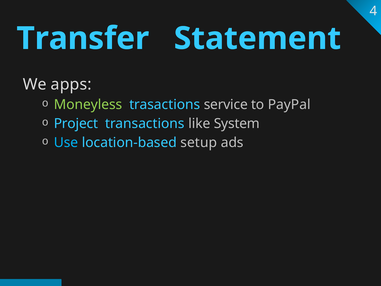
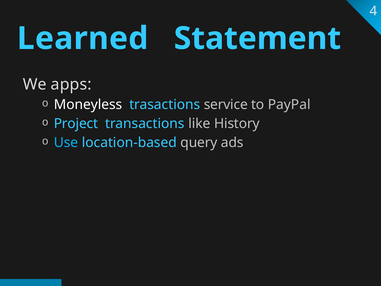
Transfer: Transfer -> Learned (83, 38)
Moneyless colour: light green -> white (88, 104)
System: System -> History (237, 124)
setup: setup -> query (199, 143)
